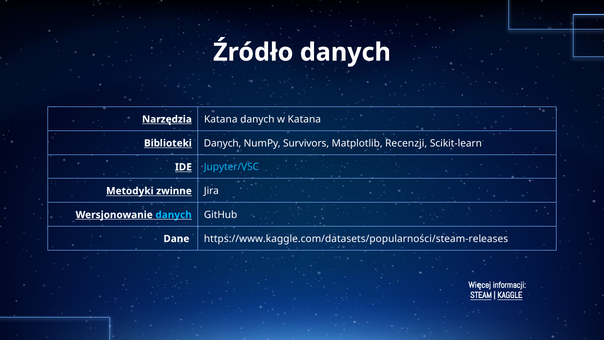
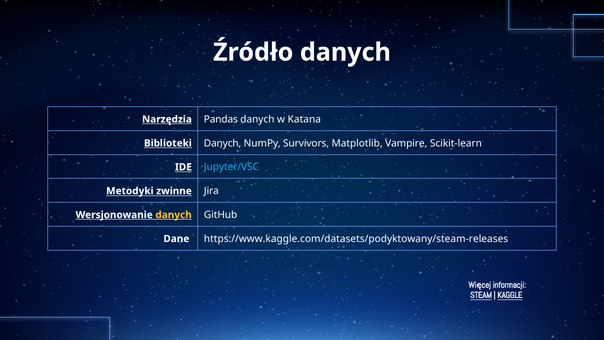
Narzędzia Katana: Katana -> Pandas (221, 119)
Recenzji: Recenzji -> Vampire (406, 143)
danych colour: light blue -> yellow (174, 215)
https://www.kaggle.com/datasets/popularności/steam-releases: https://www.kaggle.com/datasets/popularności/steam-releases -> https://www.kaggle.com/datasets/podyktowany/steam-releases (356, 239)
